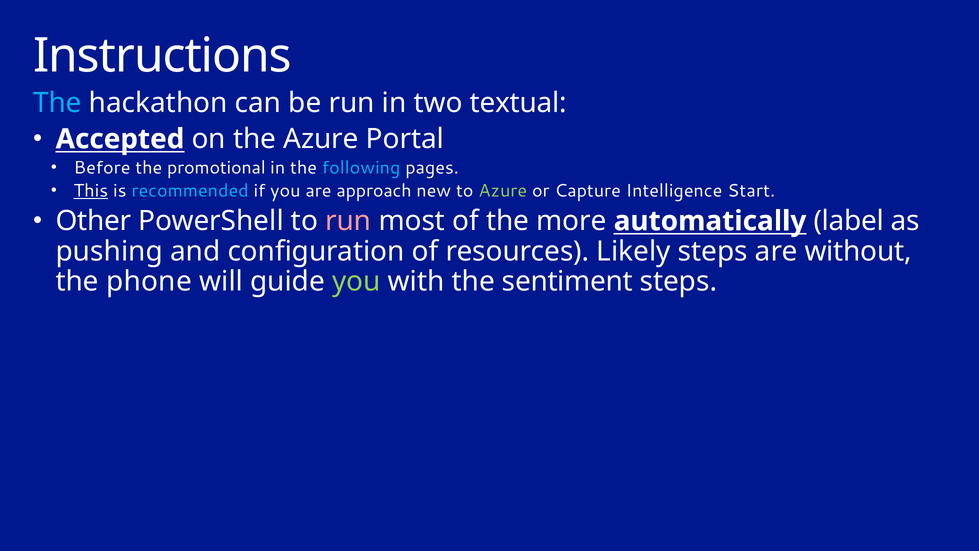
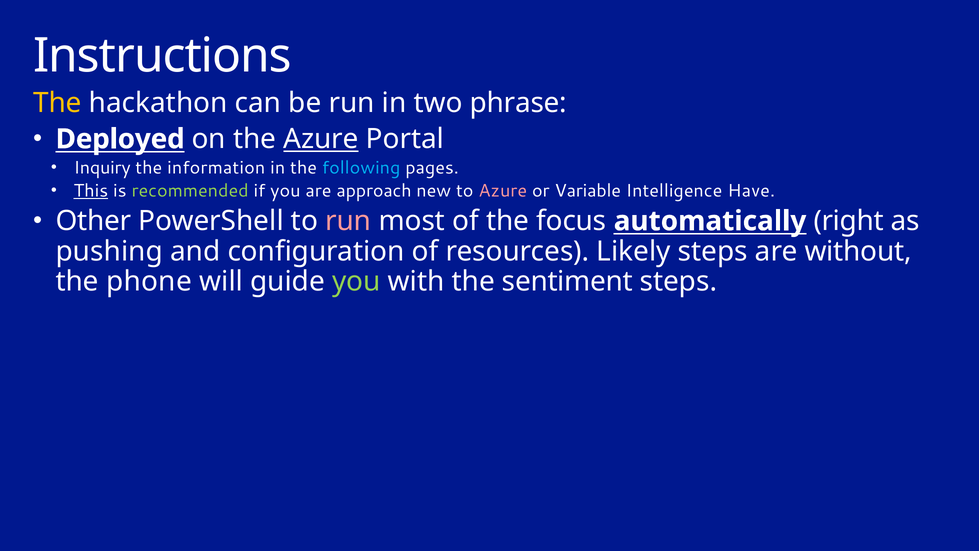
The colour: light blue -> yellow (57, 103)
textual: textual -> phrase (518, 103)
Accepted: Accepted -> Deployed (120, 139)
Azure underline: none -> present (321, 139)
Before: Before -> Inquiry (102, 167)
promotional: promotional -> information (216, 167)
recommended colour: light blue -> light green (190, 191)
Azure colour: light green -> pink (503, 191)
Capture: Capture -> Variable (588, 191)
Start: Start -> Have (751, 191)
more: more -> focus (571, 221)
label: label -> right (849, 221)
